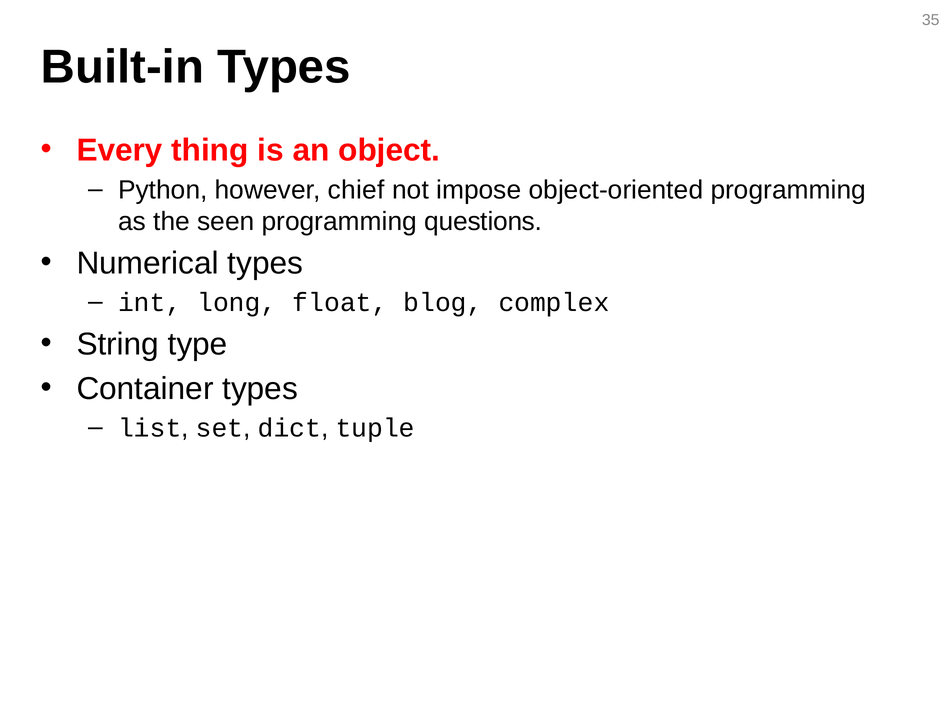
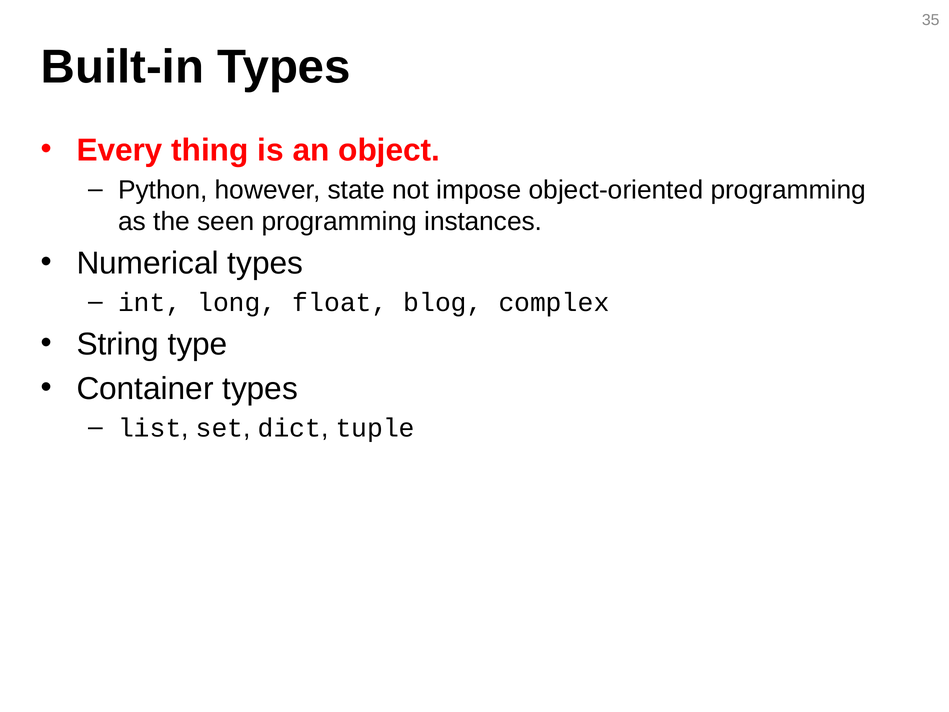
chief: chief -> state (356, 190)
questions: questions -> instances (483, 221)
